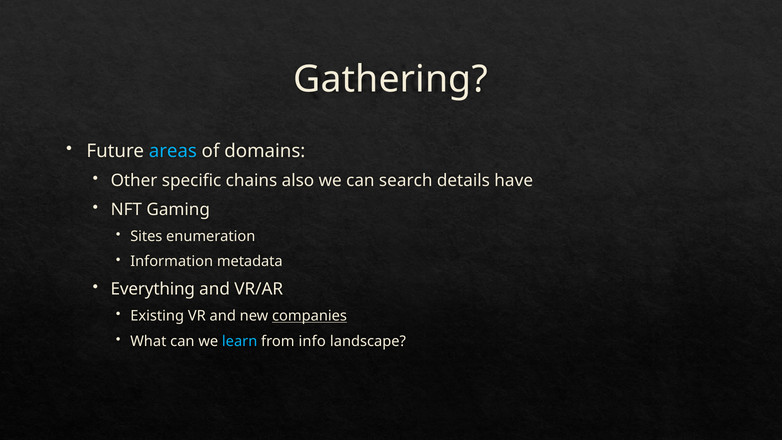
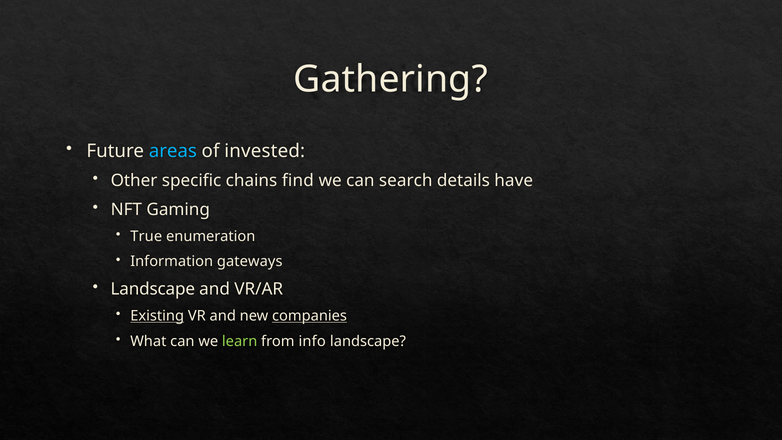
domains: domains -> invested (265, 151)
also: also -> find (298, 181)
Sites: Sites -> True (146, 236)
metadata: metadata -> gateways (250, 262)
Everything: Everything -> Landscape (153, 289)
Existing underline: none -> present (157, 316)
learn colour: light blue -> light green (240, 341)
